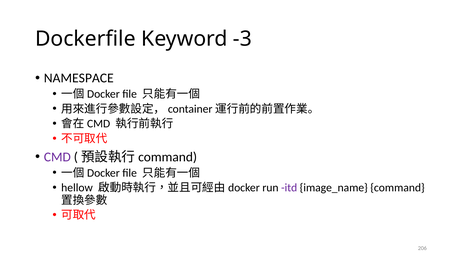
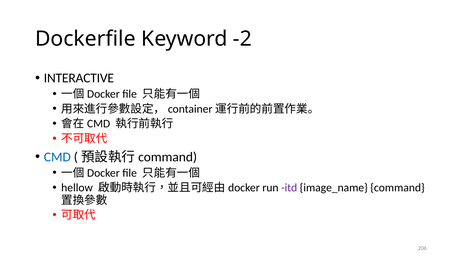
-3: -3 -> -2 (242, 39)
NAMESPACE: NAMESPACE -> INTERACTIVE (79, 78)
CMD colour: purple -> blue (57, 157)
